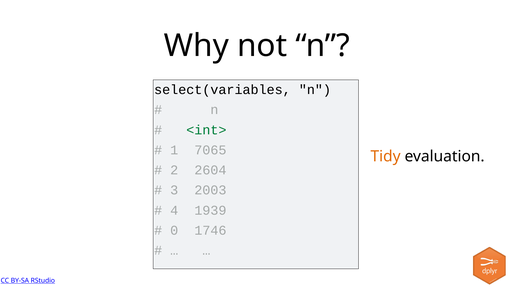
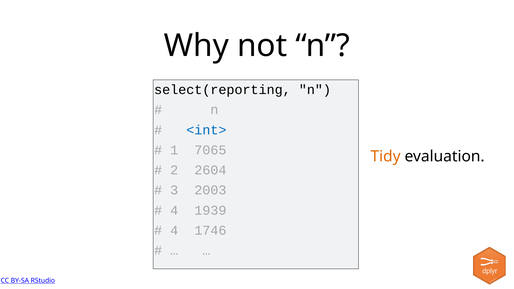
select(variables: select(variables -> select(reporting (222, 90)
<int> colour: green -> blue (206, 130)
0: 0 -> 4 (174, 230)
